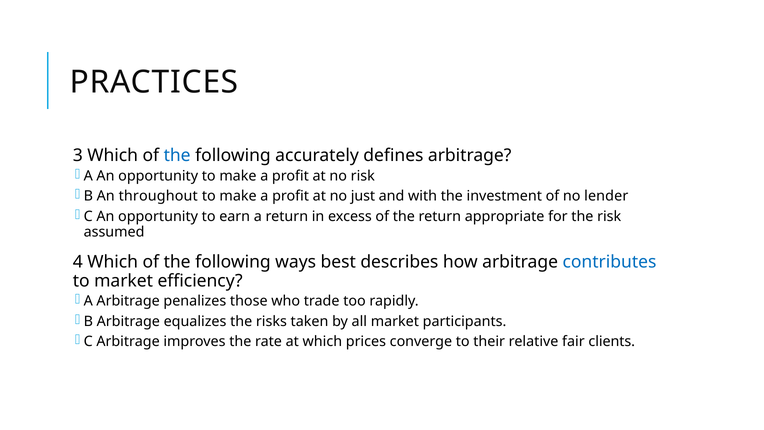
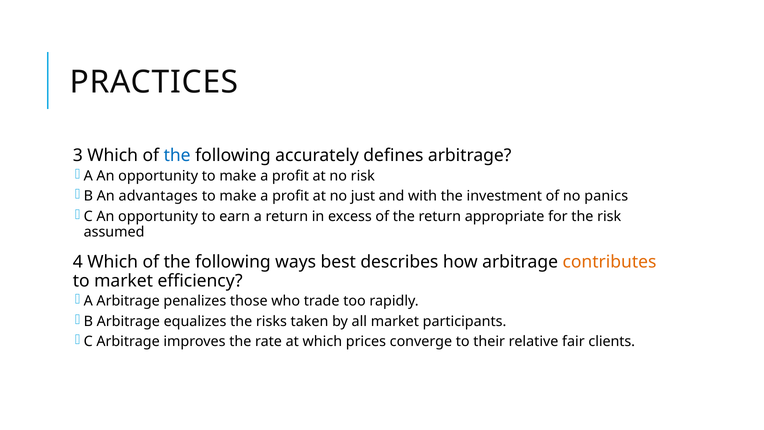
throughout: throughout -> advantages (158, 196)
lender: lender -> panics (606, 196)
contributes colour: blue -> orange (609, 262)
